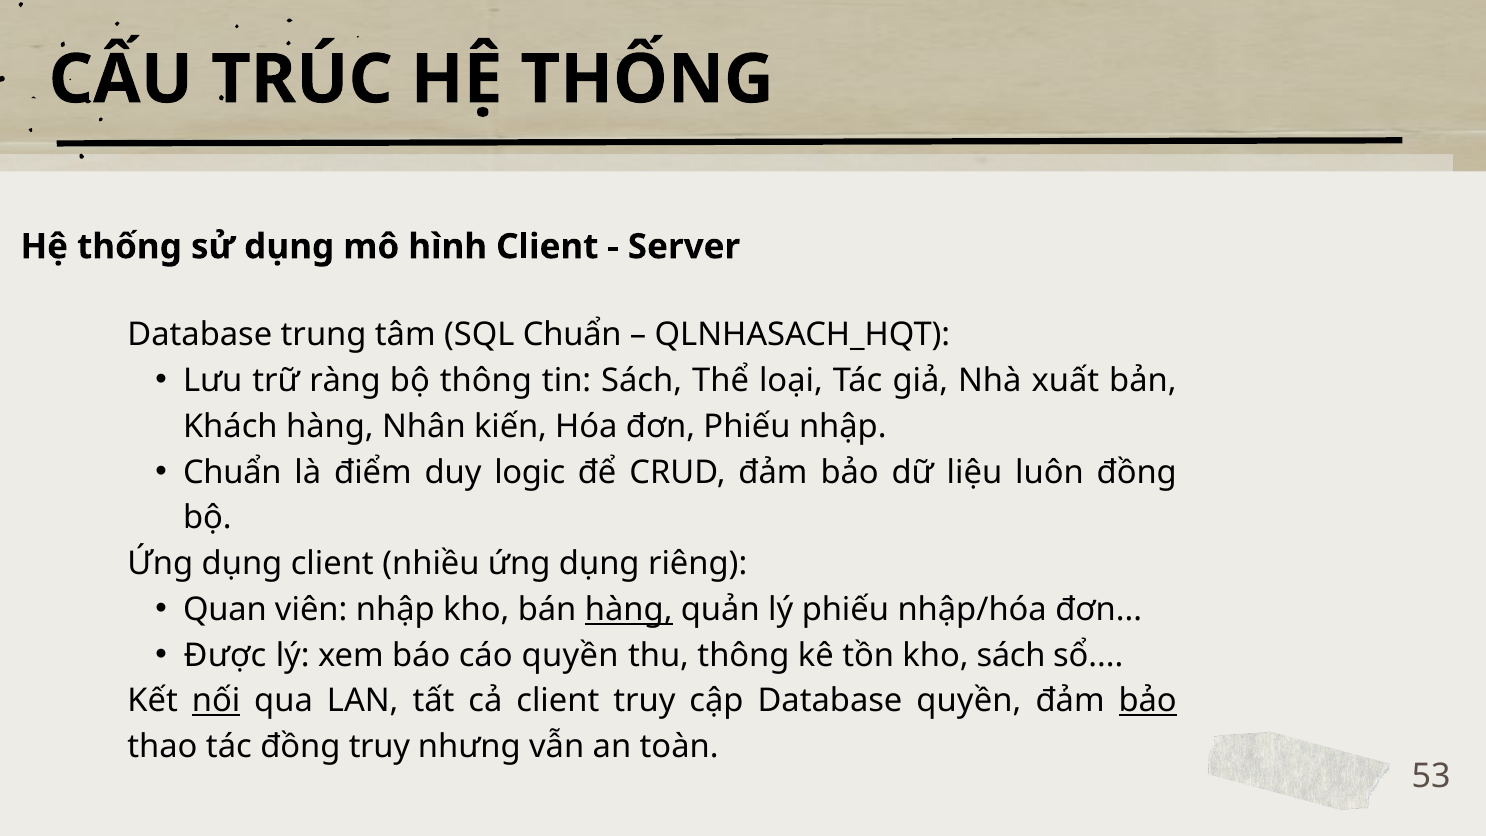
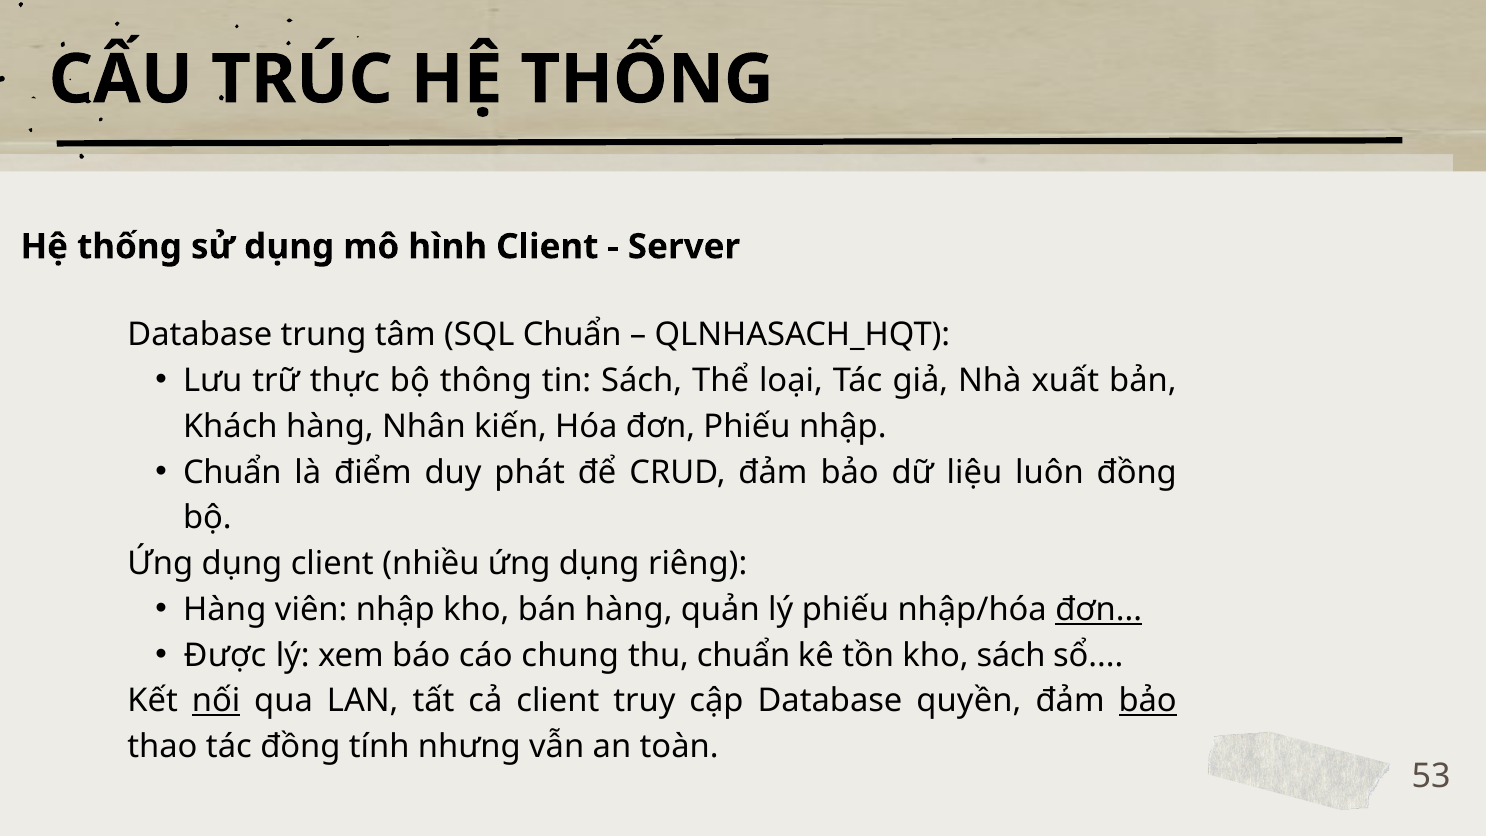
ràng: ràng -> thực (345, 381)
logic: logic -> phát (530, 472)
Quan: Quan -> Hàng (225, 610)
hàng underline: present -> none (629, 610)
đơn underline: none -> present (1099, 610)
cáo quyền: quyền -> chung (570, 655)
thu thông: thông -> chuẩn (744, 655)
đồng truy: truy -> tính (379, 747)
